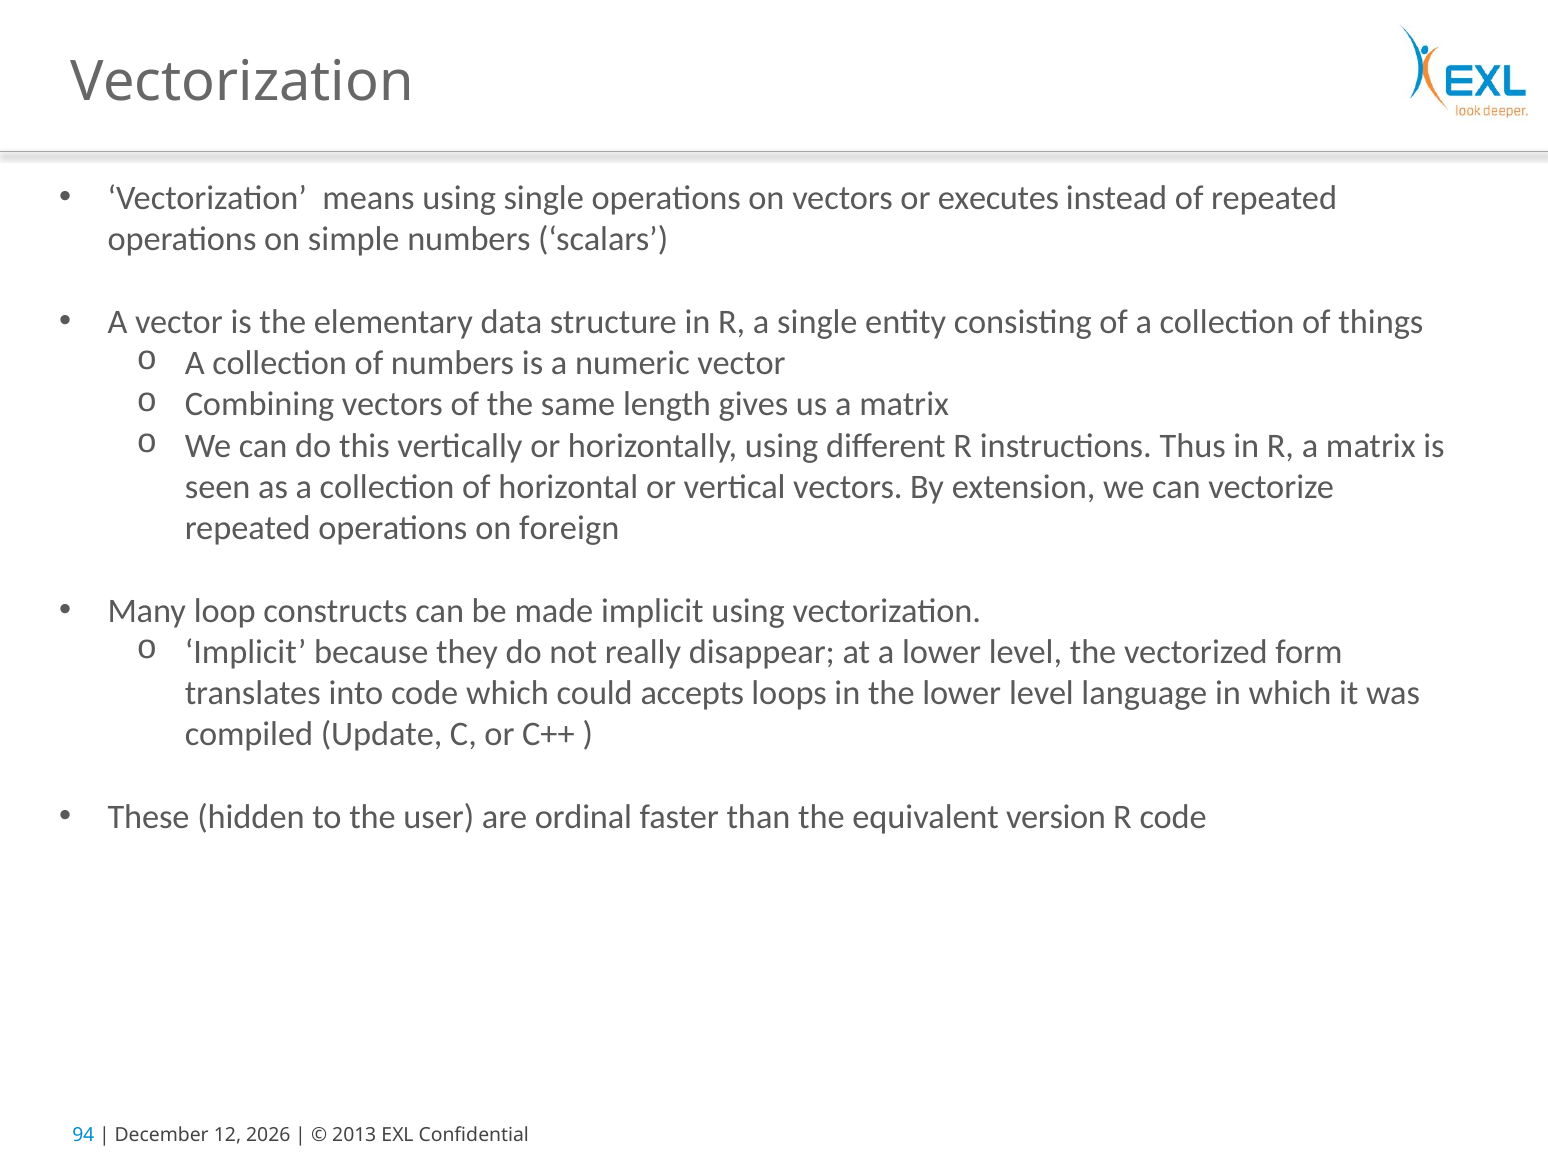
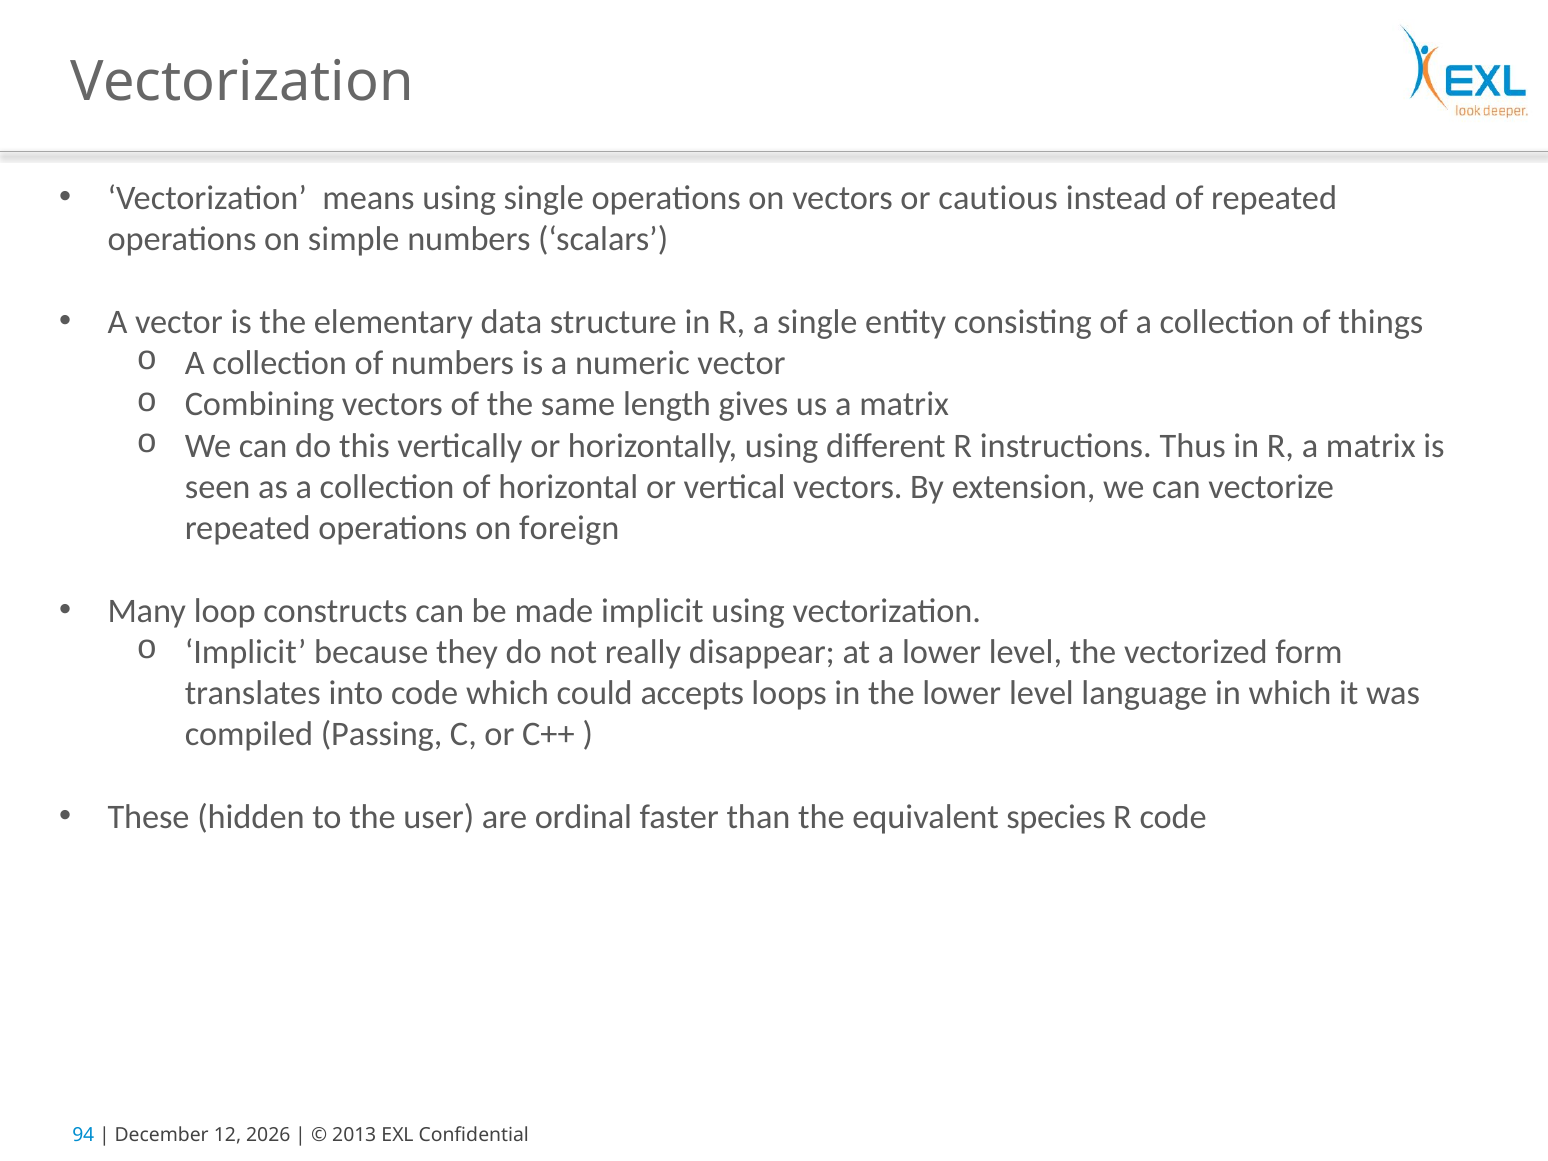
executes: executes -> cautious (998, 198)
Update: Update -> Passing (382, 735)
version: version -> species (1056, 817)
